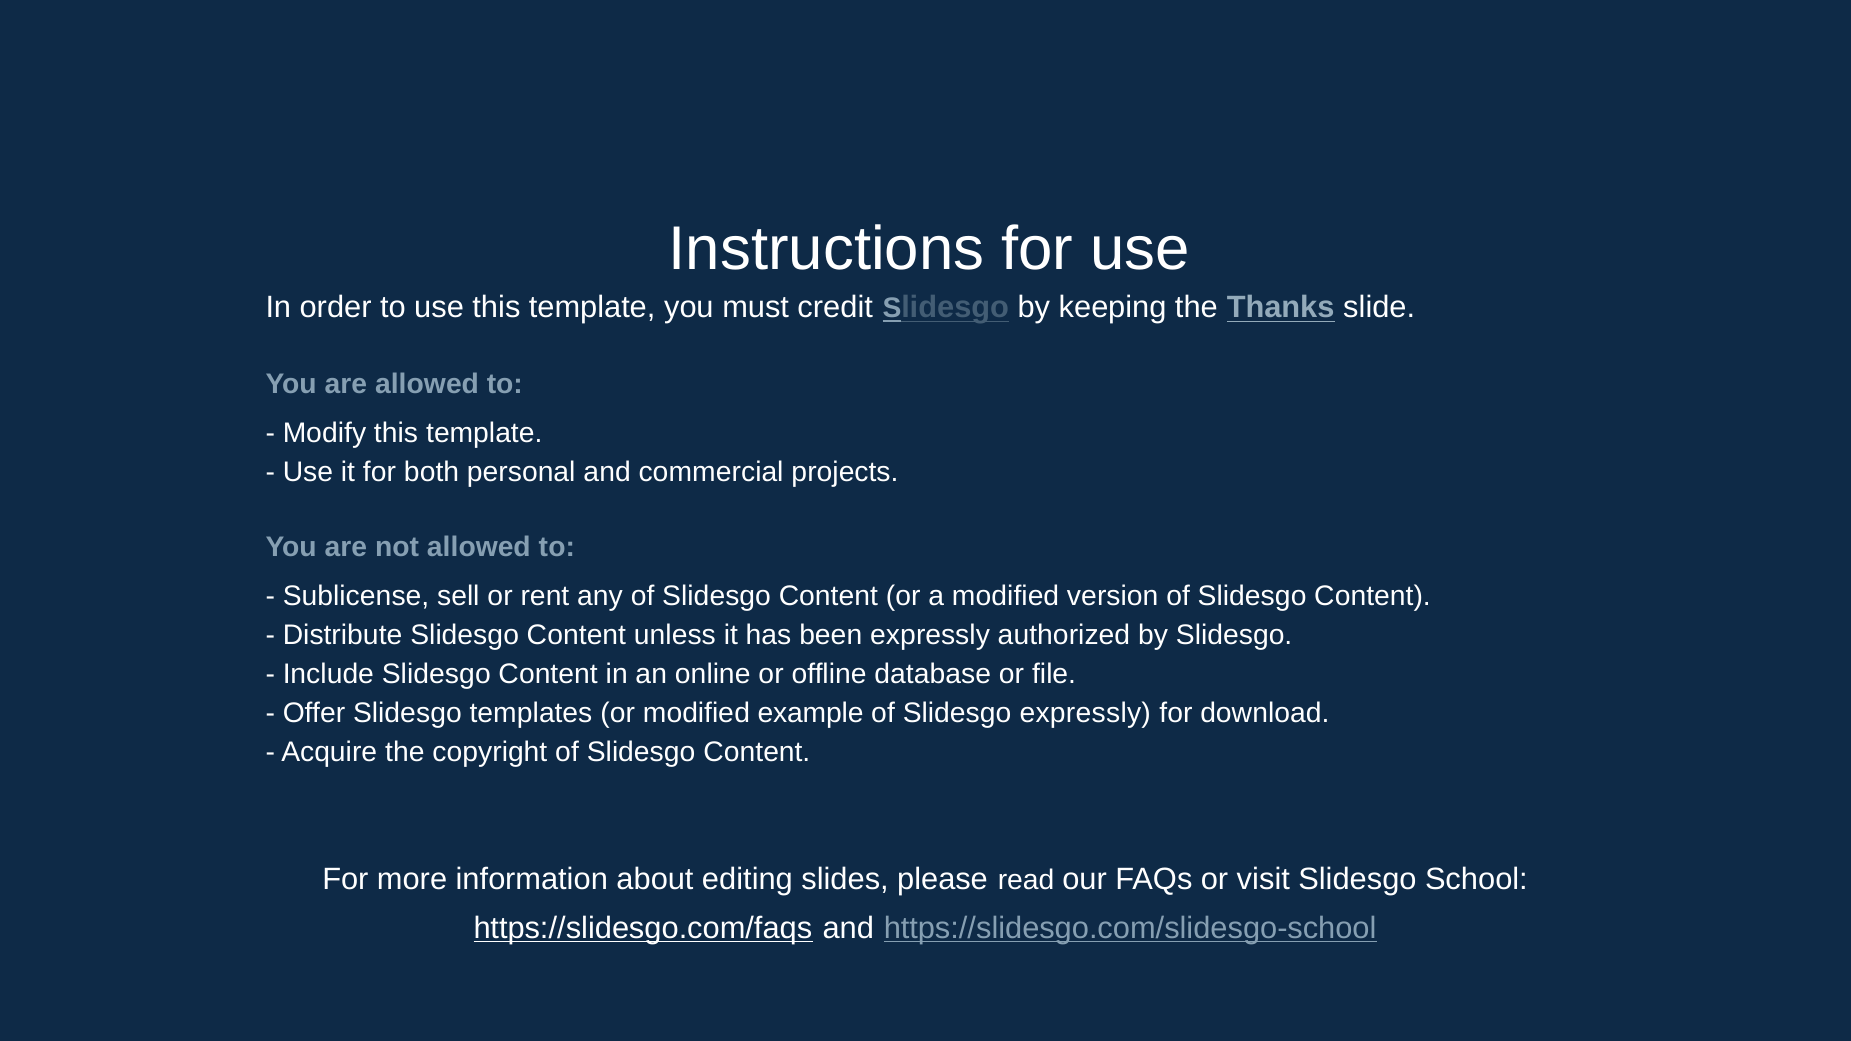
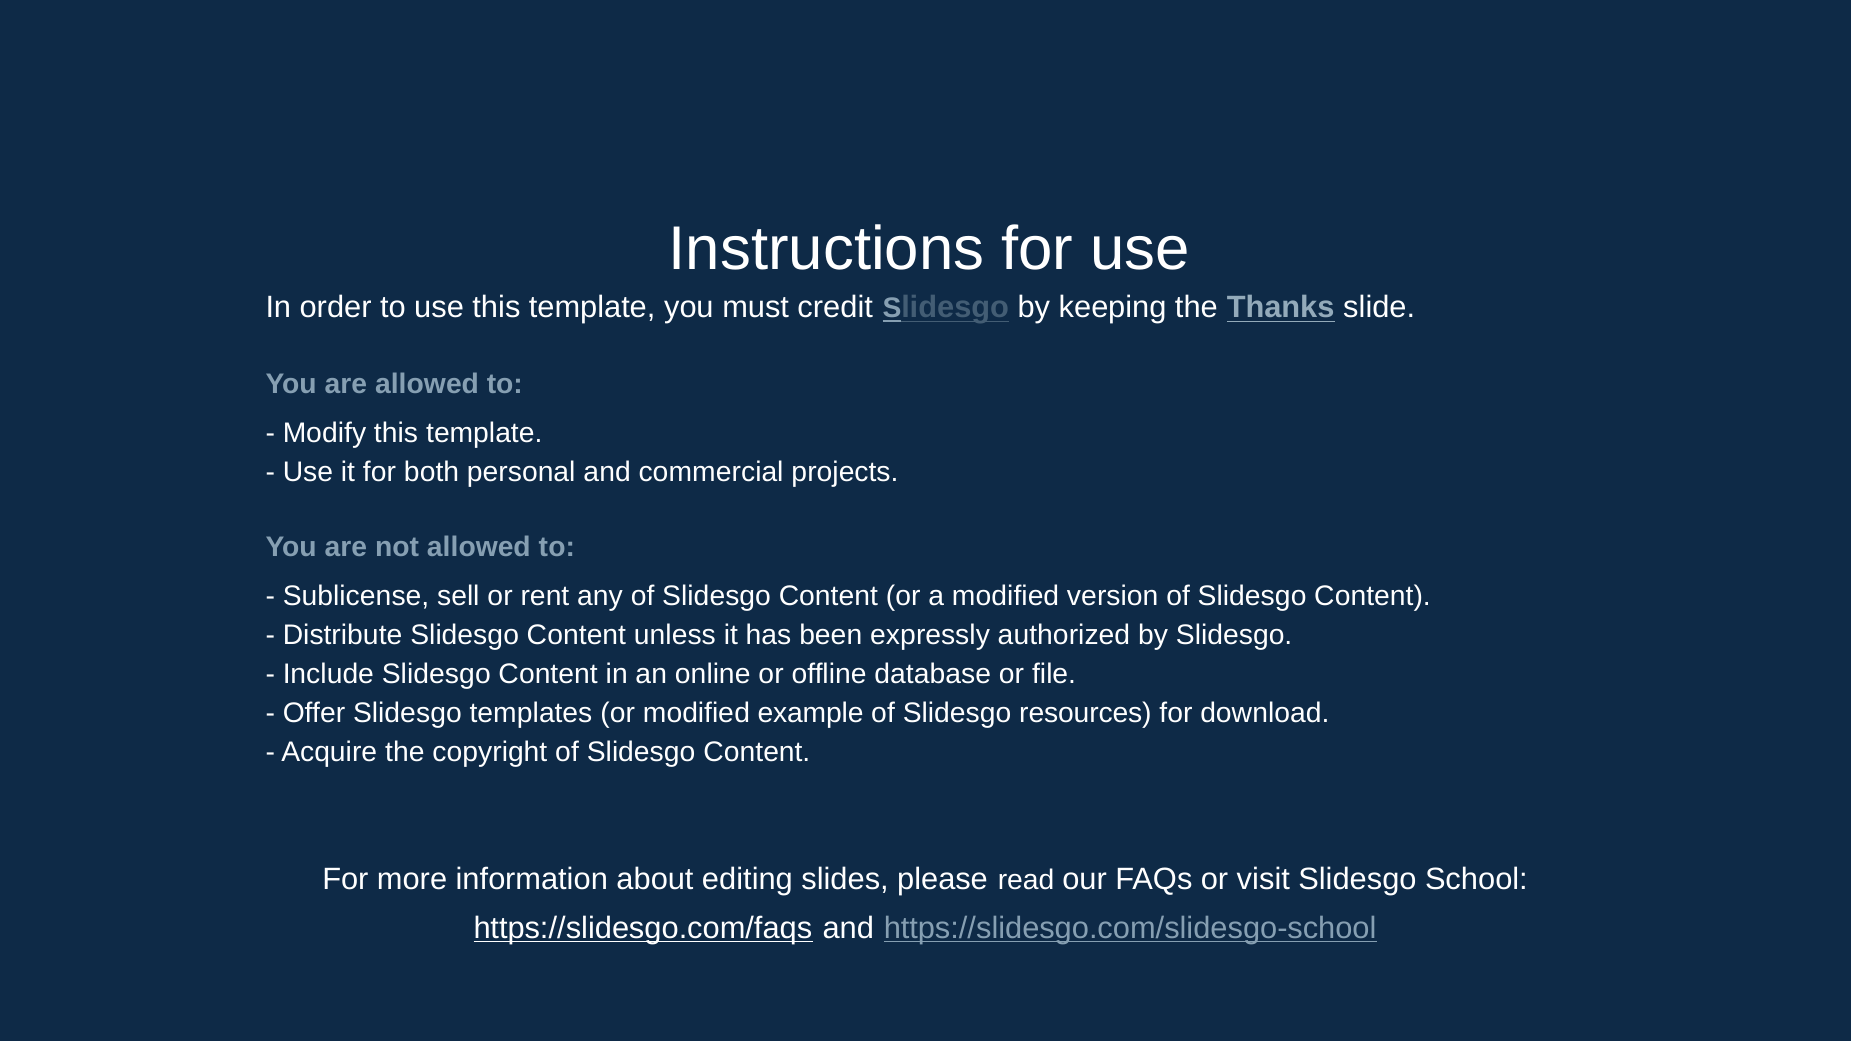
Slidesgo expressly: expressly -> resources (1085, 714)
